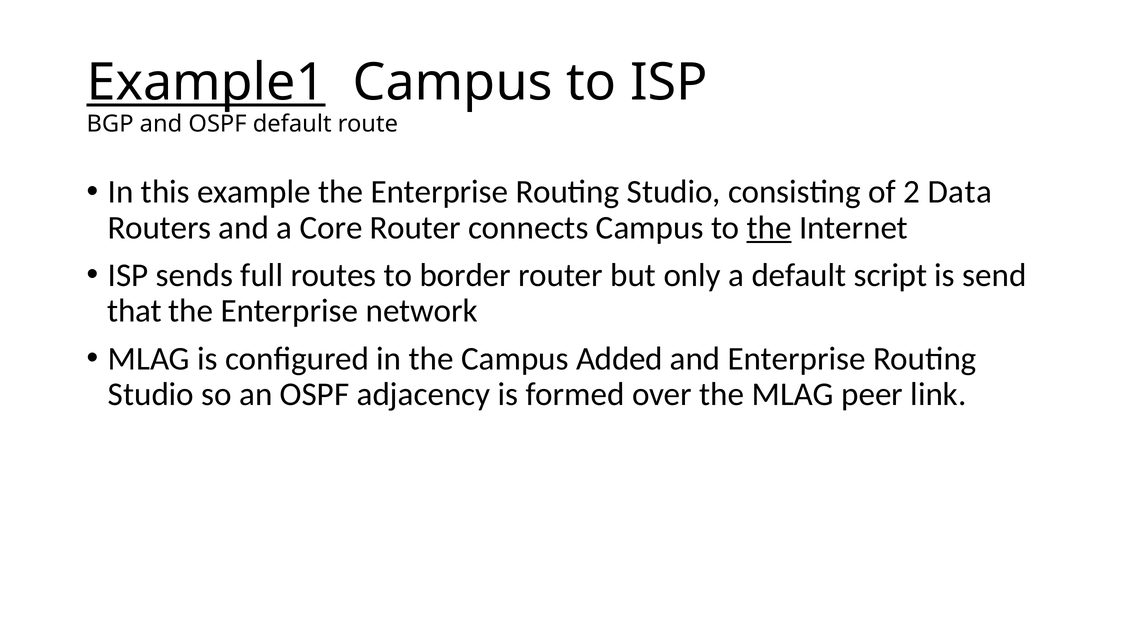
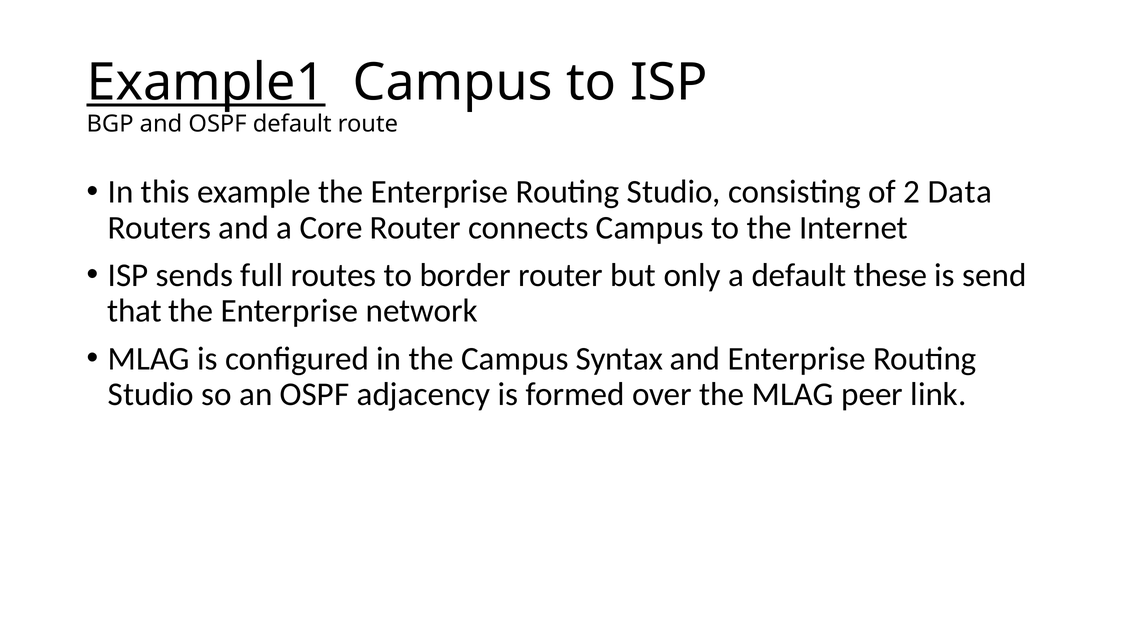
the underline: present -> none (769, 228)
script: script -> these (891, 275)
Added: Added -> Syntax (619, 359)
